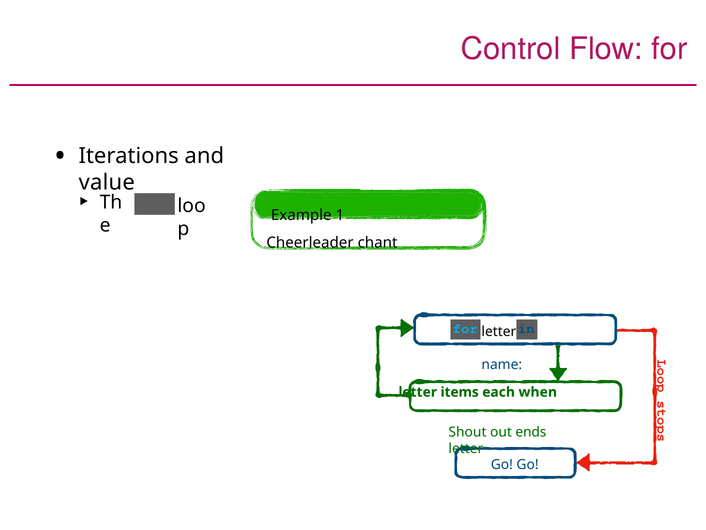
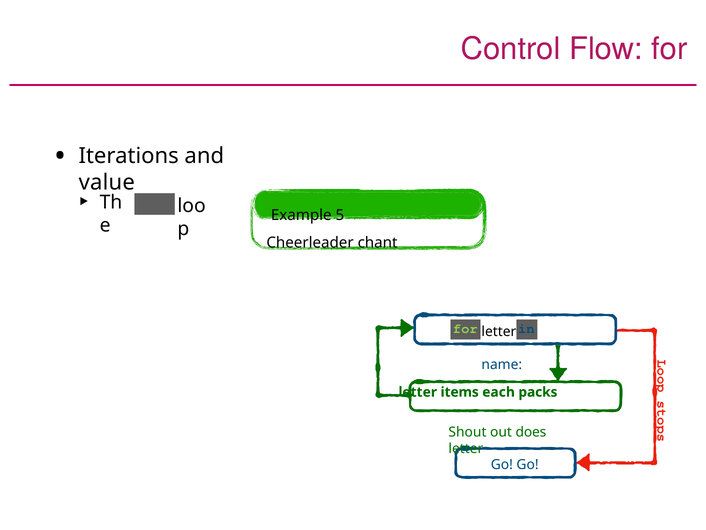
1: 1 -> 5 (340, 215)
for colour: light blue -> light green (465, 328)
when: when -> packs (538, 392)
ends: ends -> does (531, 432)
